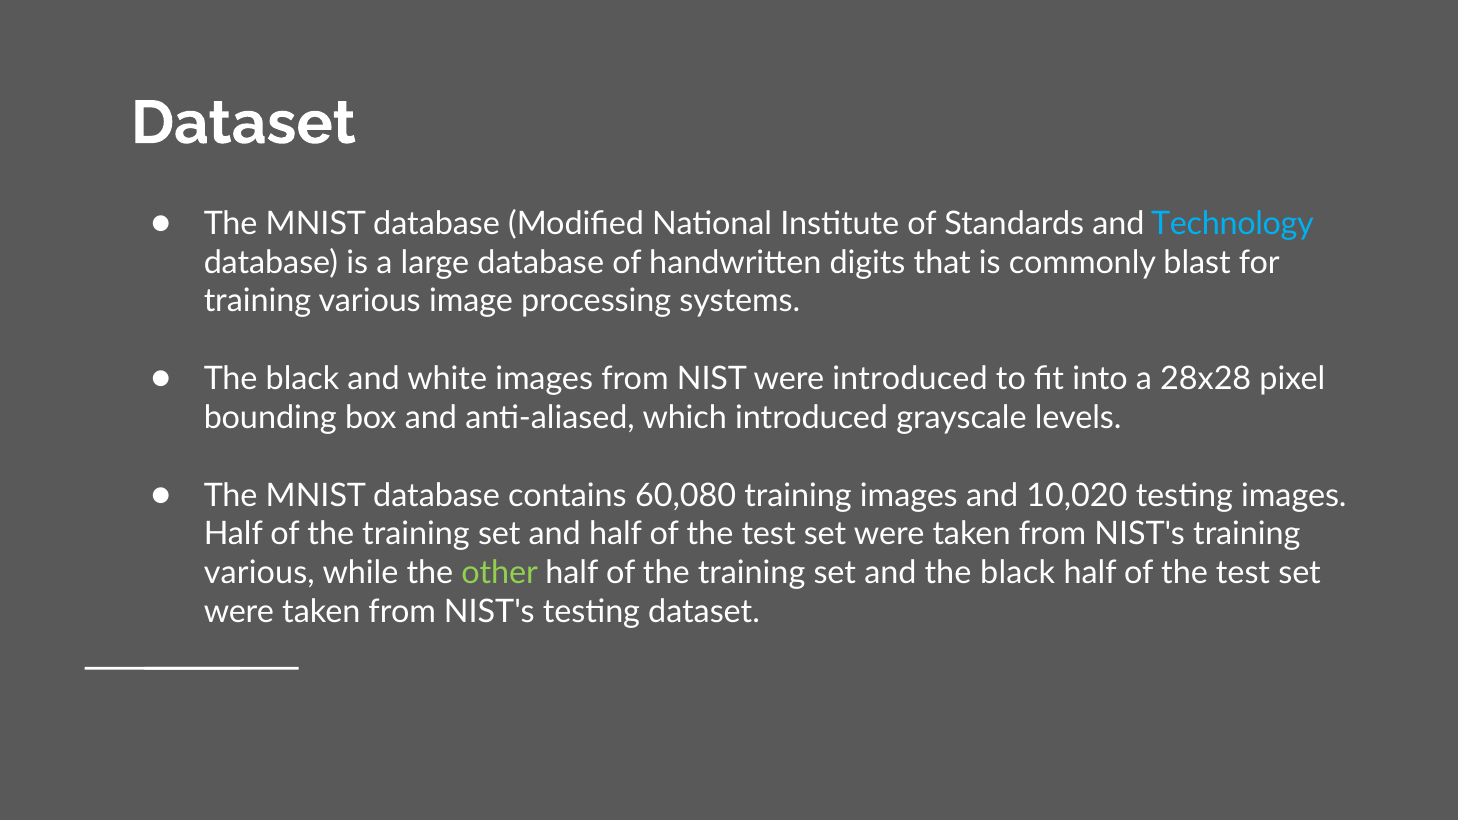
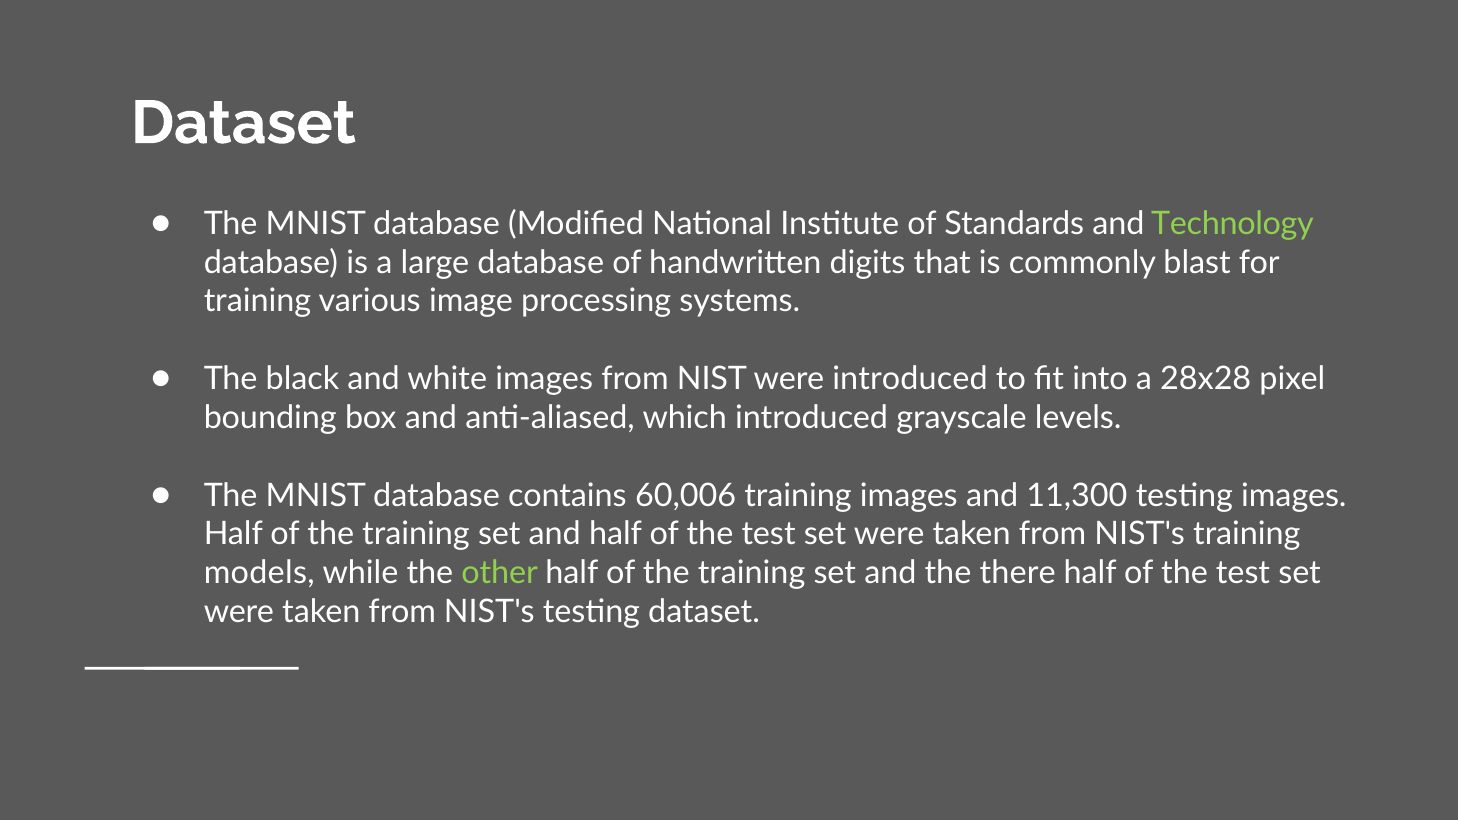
Technology colour: light blue -> light green (1232, 224)
60,080: 60,080 -> 60,006 (686, 496)
10,020: 10,020 -> 11,300 (1077, 496)
various: various -> models (259, 573)
and the black: black -> there (1018, 573)
